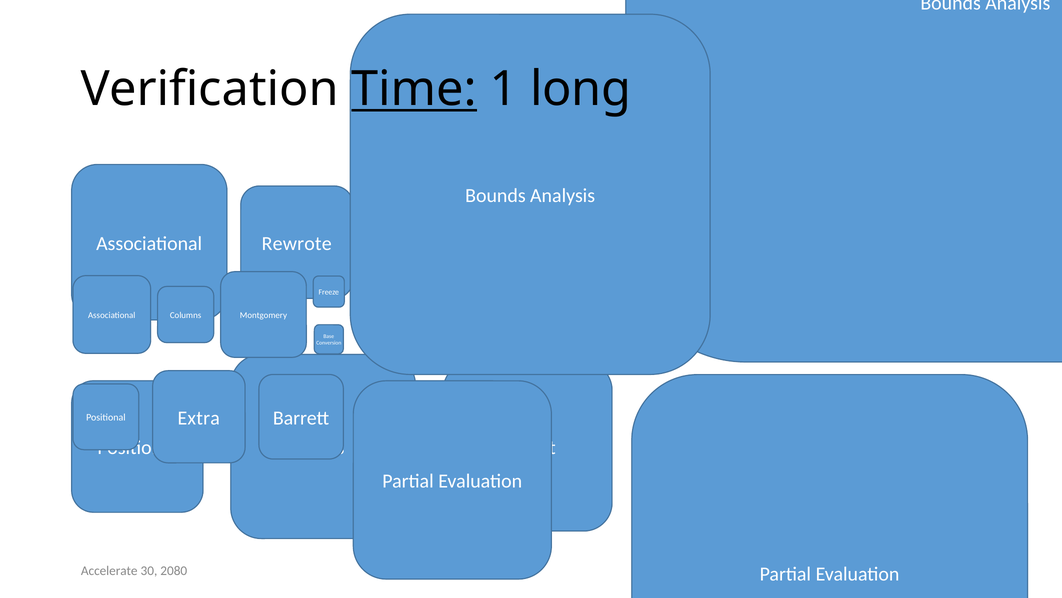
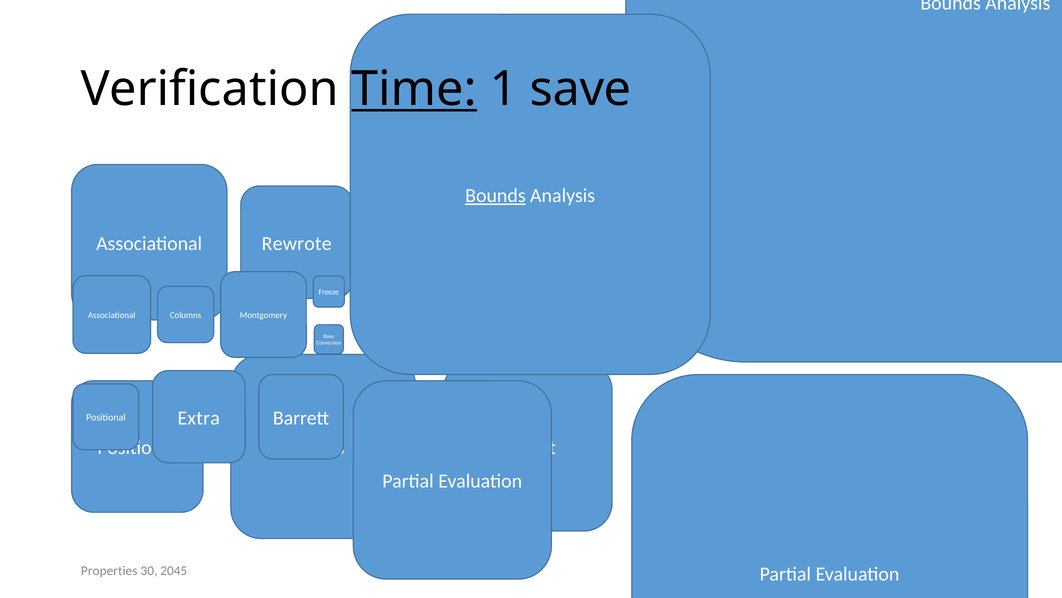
long: long -> save (581, 89)
Bounds underline: none -> present (495, 196)
Accelerate: Accelerate -> Properties (109, 570)
2080: 2080 -> 2045 (174, 570)
